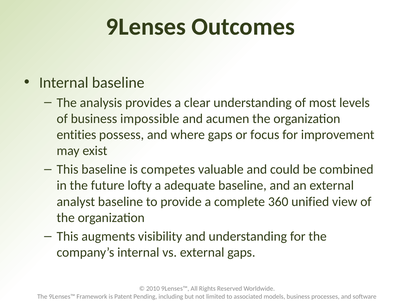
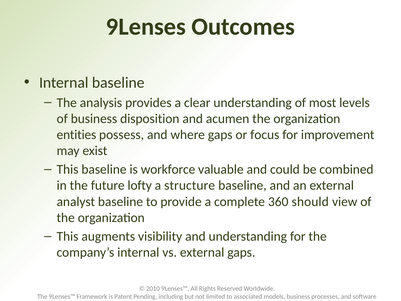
impossible: impossible -> disposition (150, 119)
competes: competes -> workforce (168, 169)
adequate: adequate -> structure (190, 185)
unified: unified -> should (310, 201)
